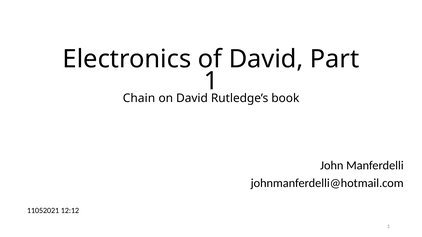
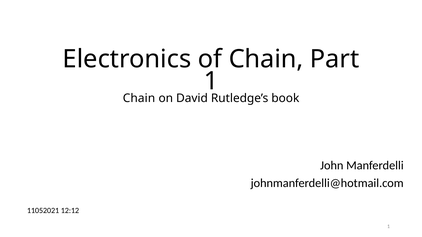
of David: David -> Chain (266, 59)
